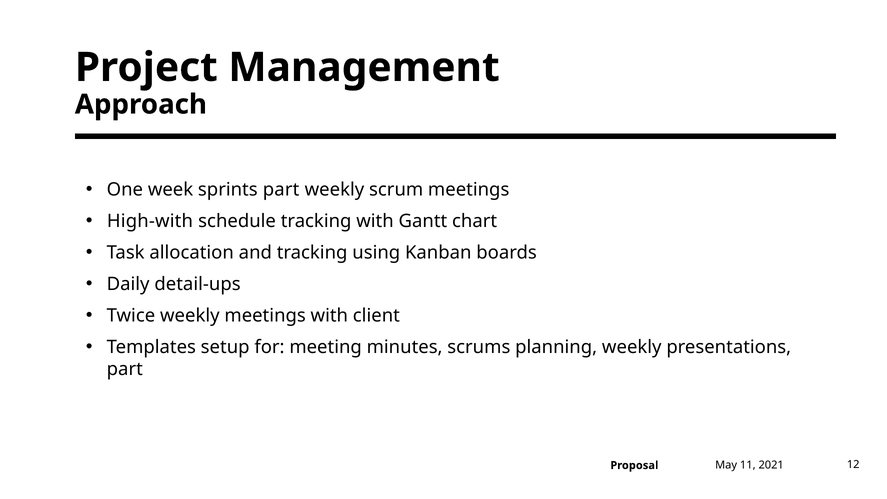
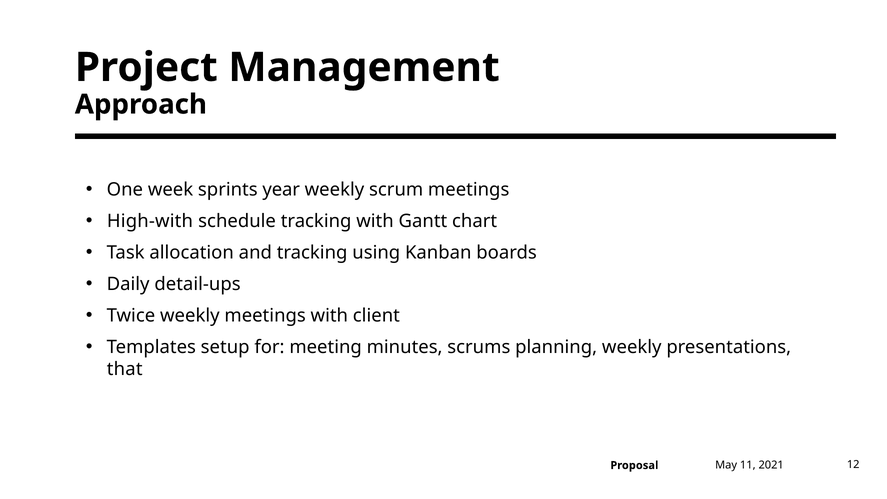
sprints part: part -> year (281, 190)
part: part -> that (125, 369)
